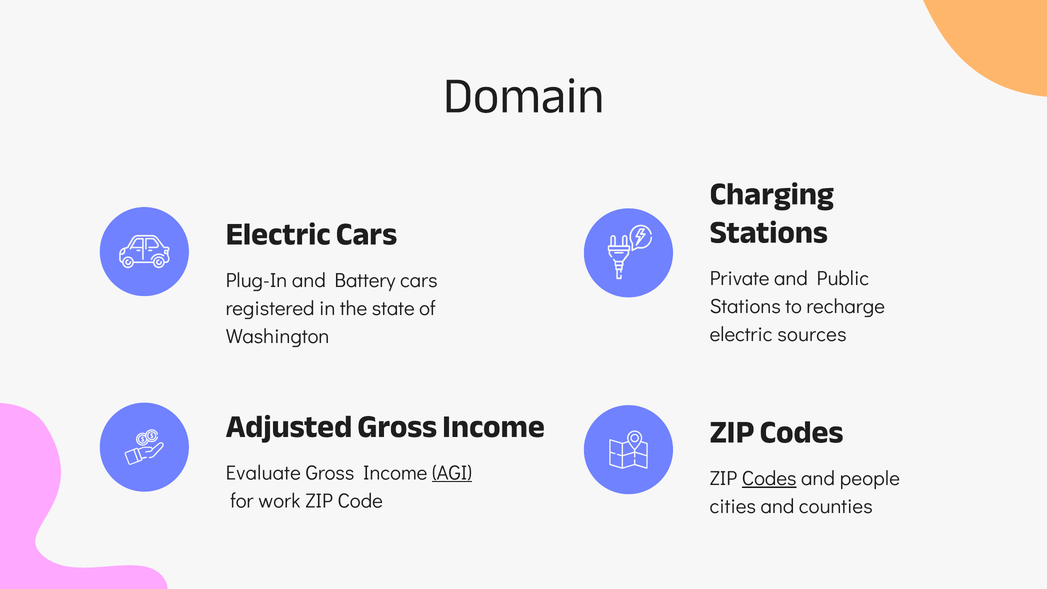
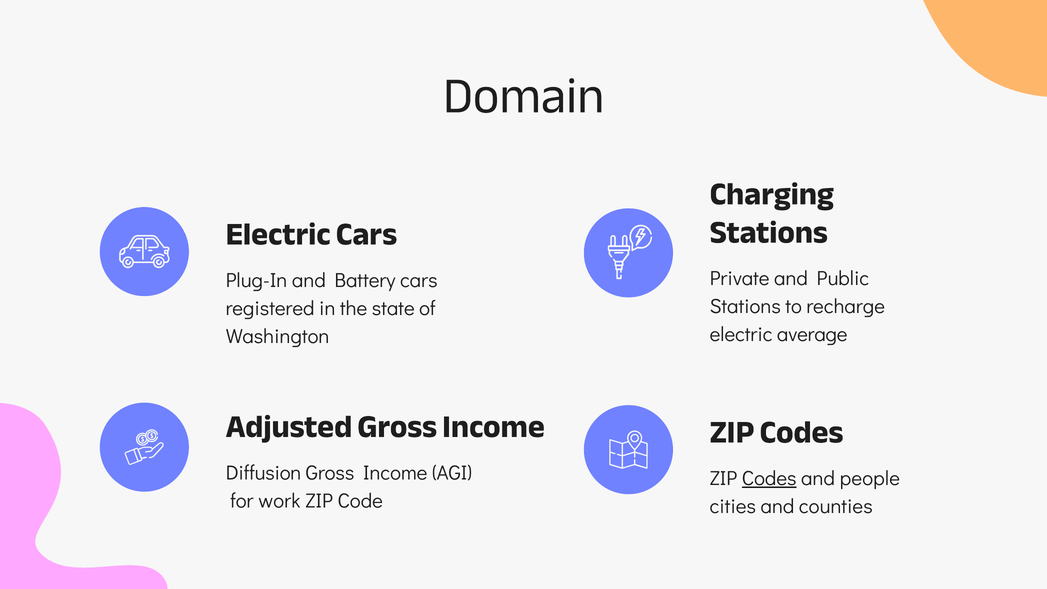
sources: sources -> average (812, 335)
Evaluate: Evaluate -> Diffusion (263, 473)
AGI underline: present -> none (452, 473)
